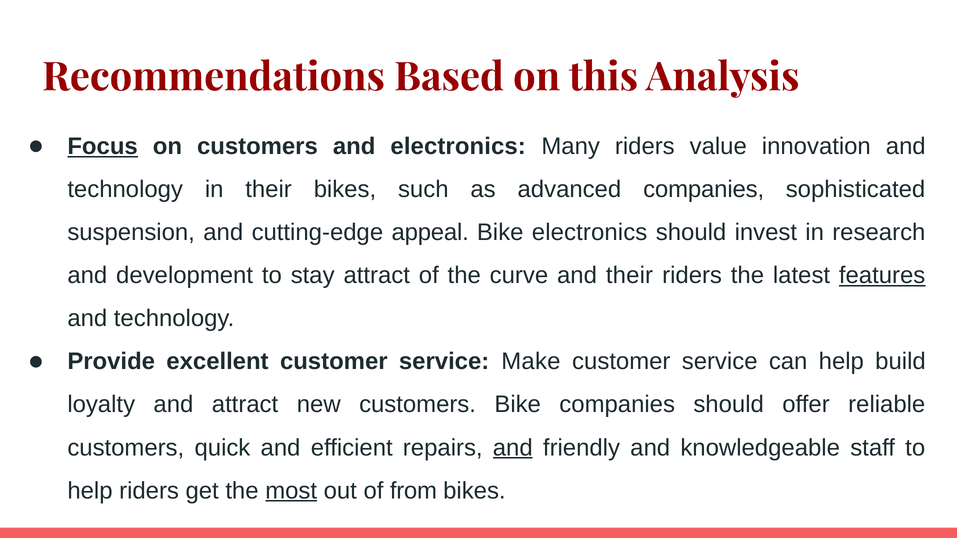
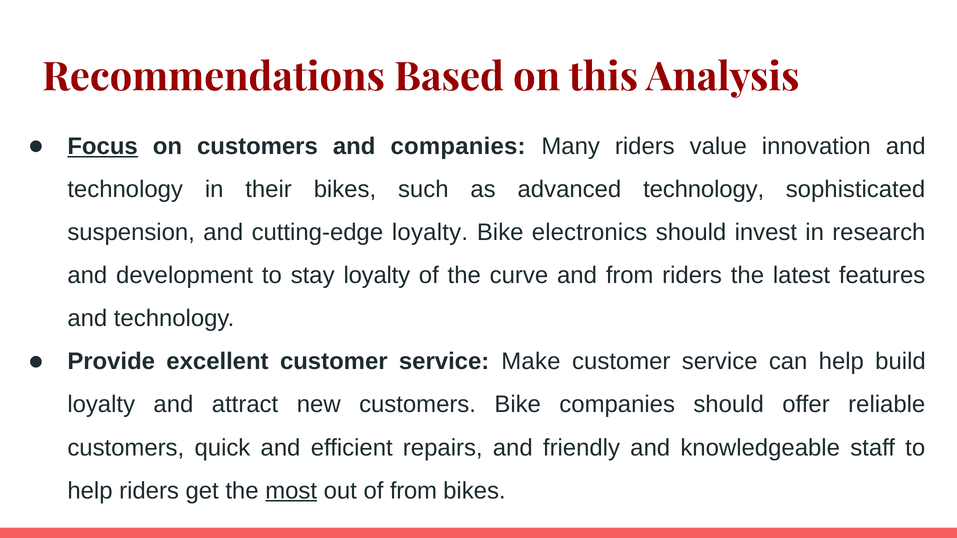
and electronics: electronics -> companies (458, 146)
advanced companies: companies -> technology (704, 189)
cutting-edge appeal: appeal -> loyalty (430, 233)
stay attract: attract -> loyalty (377, 276)
and their: their -> from (630, 276)
features underline: present -> none (882, 276)
and underline: present -> none (513, 448)
